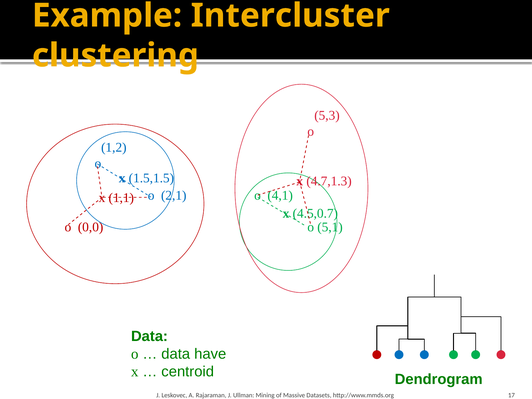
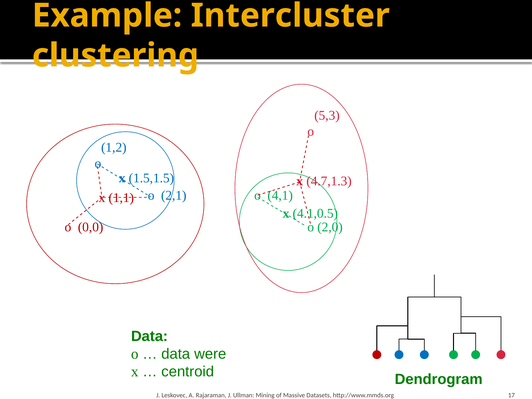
4.5,0.7: 4.5,0.7 -> 4.1,0.5 (315, 213)
5,1: 5,1 -> 2,0 (330, 227)
have: have -> were (210, 354)
